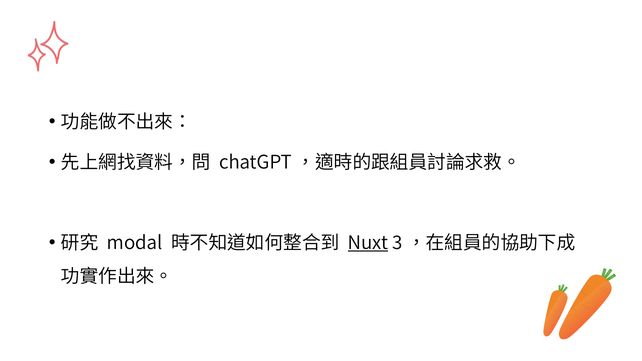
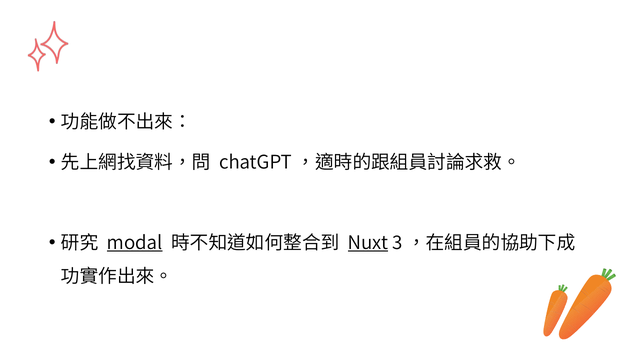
modal underline: none -> present (135, 243)
